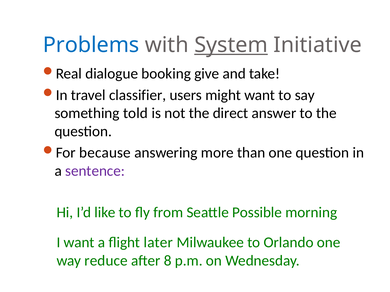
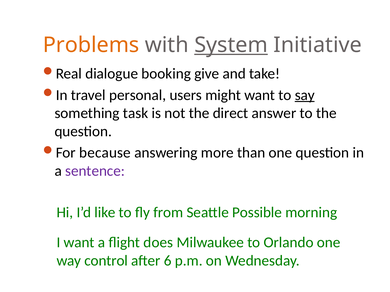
Problems colour: blue -> orange (91, 45)
classifier: classifier -> personal (138, 95)
say underline: none -> present (305, 95)
told: told -> task (136, 113)
later: later -> does (158, 243)
reduce: reduce -> control (106, 261)
8: 8 -> 6 (168, 261)
